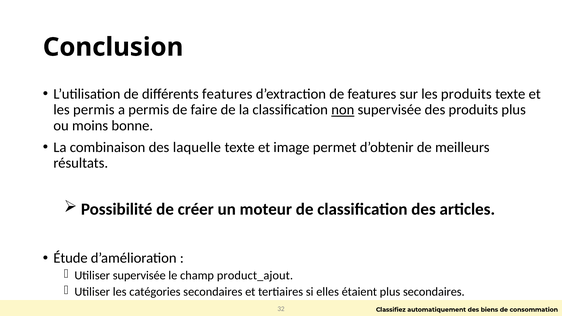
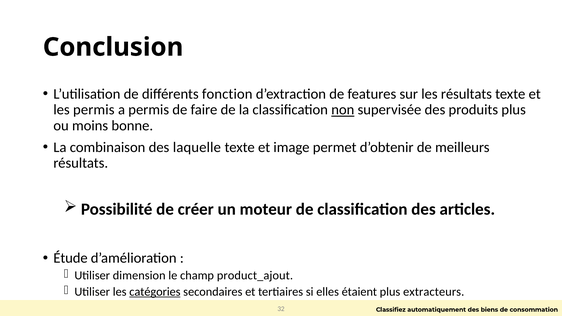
différents features: features -> fonction (227, 94)
les produits: produits -> résultats (466, 94)
Utiliser supervisée: supervisée -> dimension (139, 276)
catégories underline: none -> present (155, 292)
plus secondaires: secondaires -> extracteurs (434, 292)
